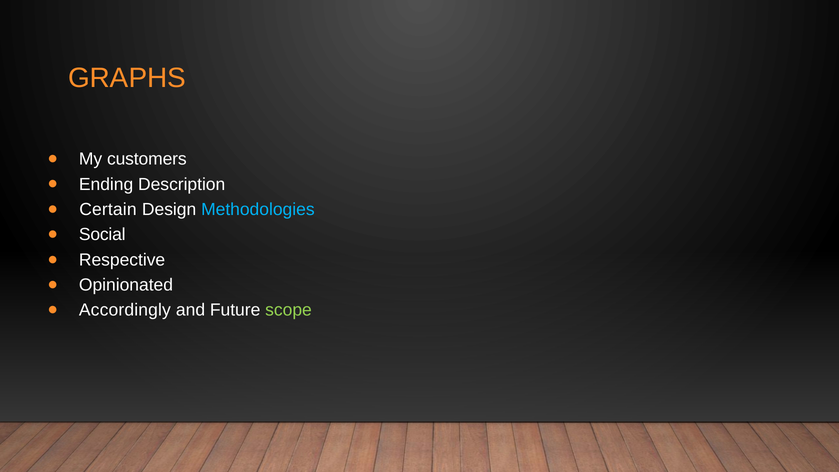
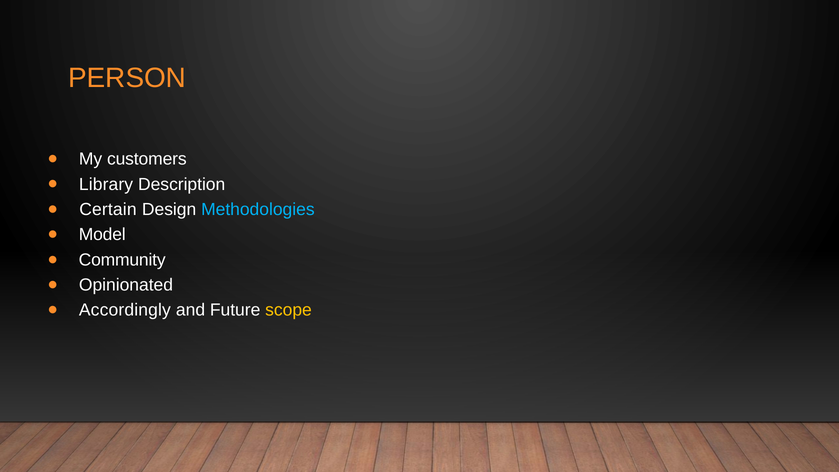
GRAPHS: GRAPHS -> PERSON (127, 78)
Ending: Ending -> Library (106, 184)
Social: Social -> Model (102, 235)
Respective: Respective -> Community (122, 260)
scope colour: light green -> yellow (289, 310)
